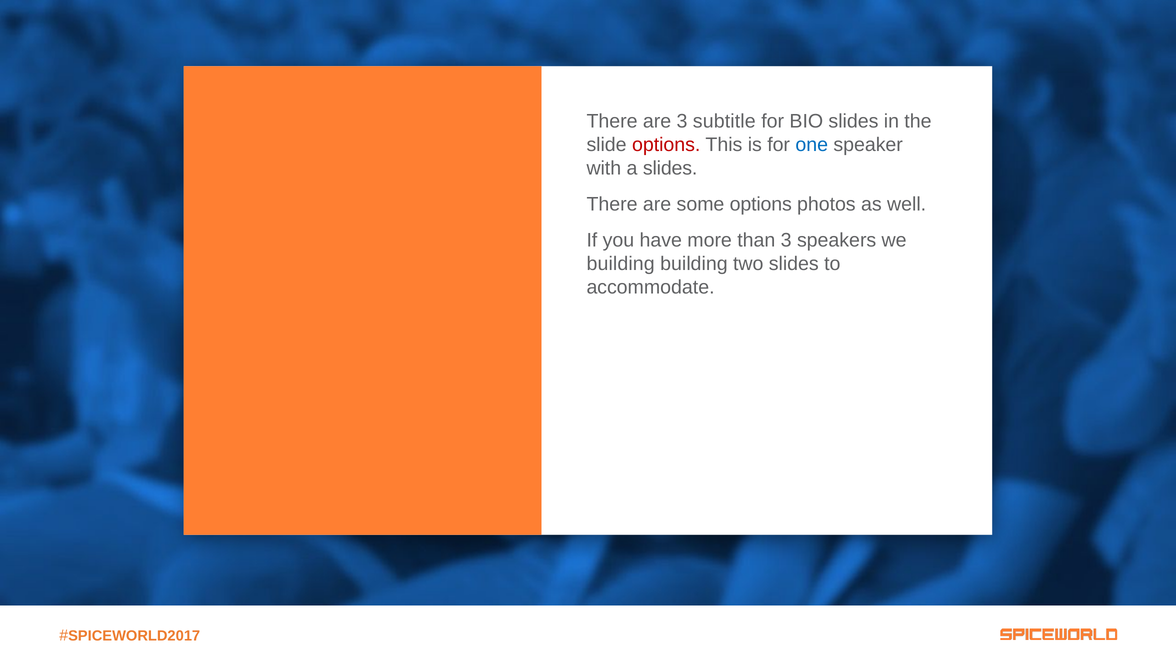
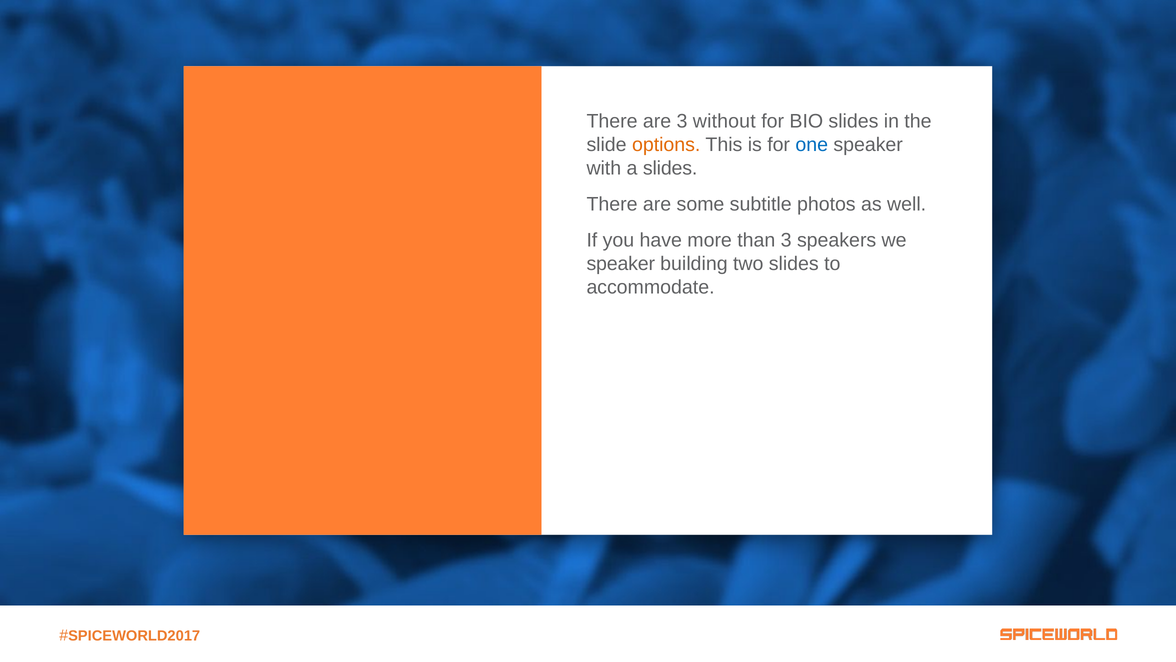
subtitle: subtitle -> without (724, 121)
options colour: red -> orange (666, 145)
some options: options -> subtitle (761, 204)
building: building -> speaker (621, 263)
